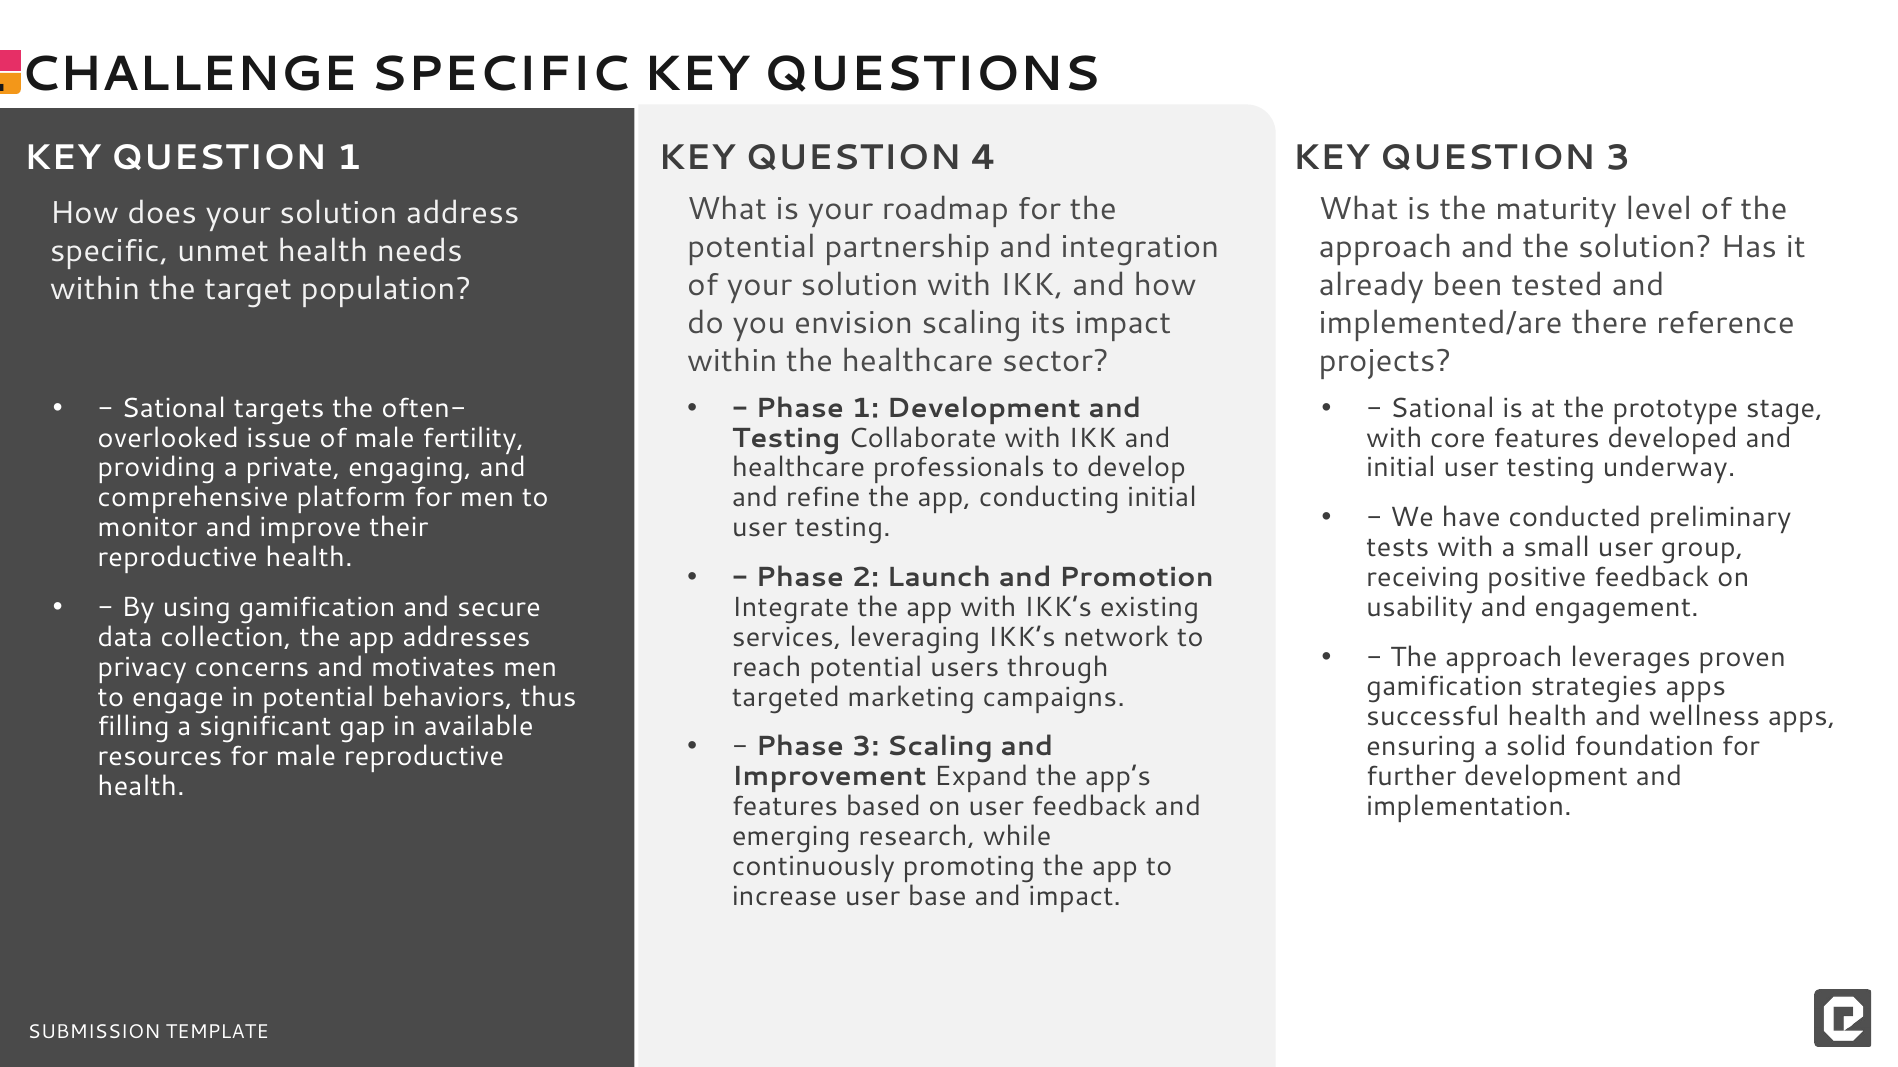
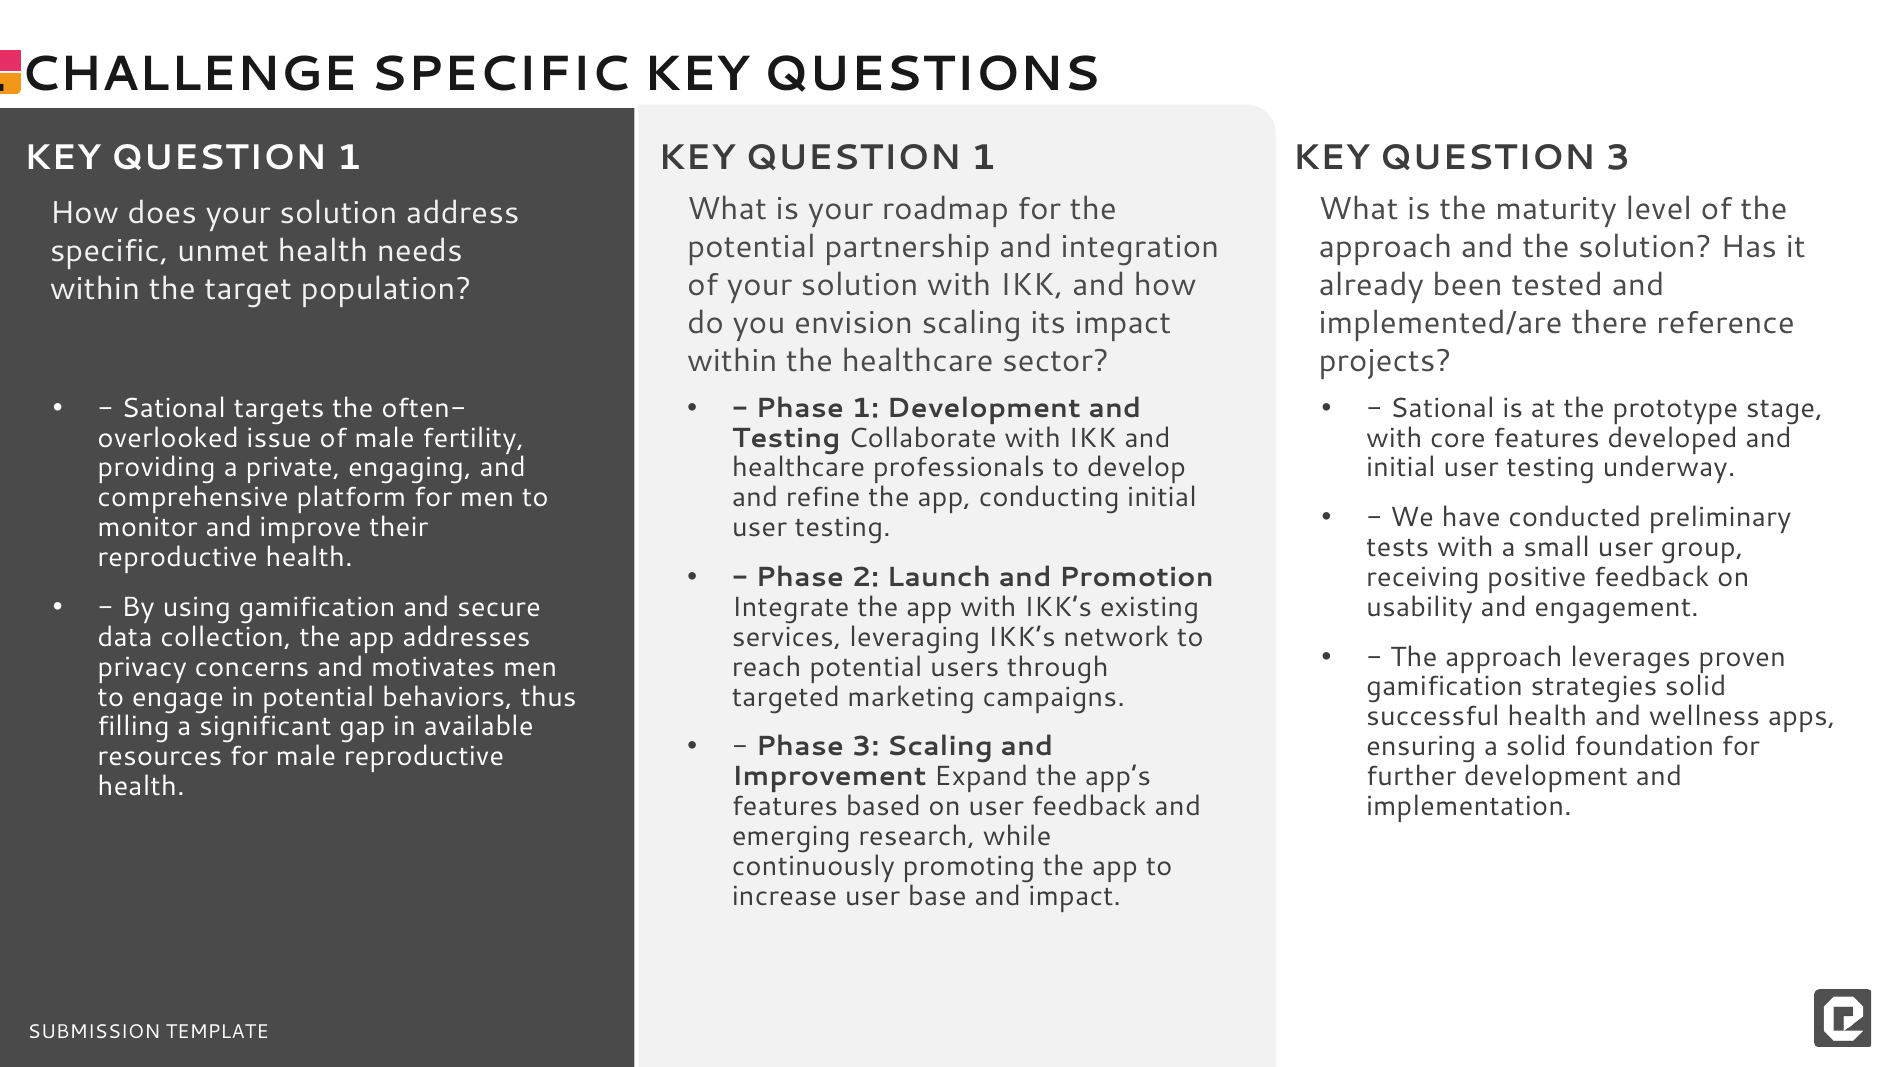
4: 4 -> 1 (983, 158)
strategies apps: apps -> solid (1696, 687)
